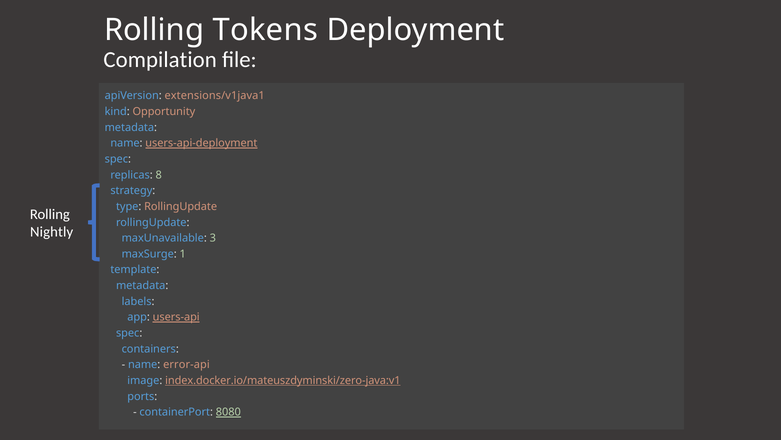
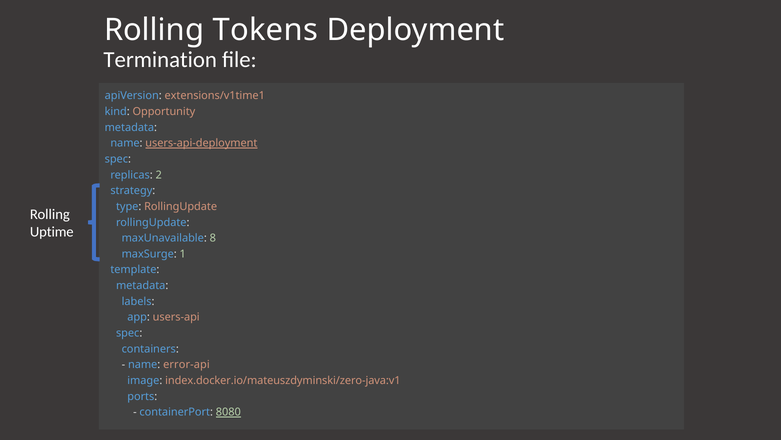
Compilation: Compilation -> Termination (160, 59)
extensions/v1java1: extensions/v1java1 -> extensions/v1time1 (215, 96)
8: 8 -> 2 (159, 175)
Nightly: Nightly -> Uptime (52, 232)
3: 3 -> 8 (213, 238)
users-api underline: present -> none (176, 317)
index.docker.io/mateuszdyminski/zero-java:v1 underline: present -> none (283, 380)
